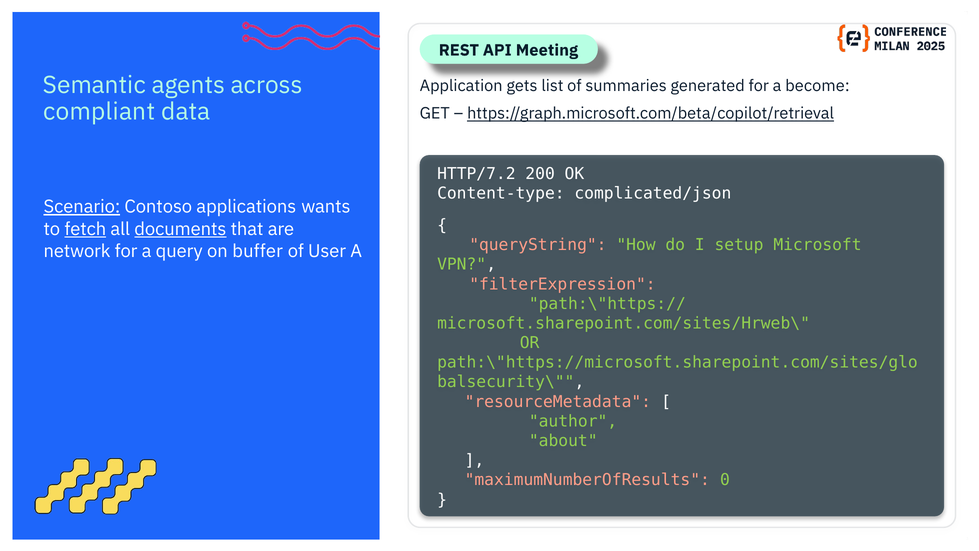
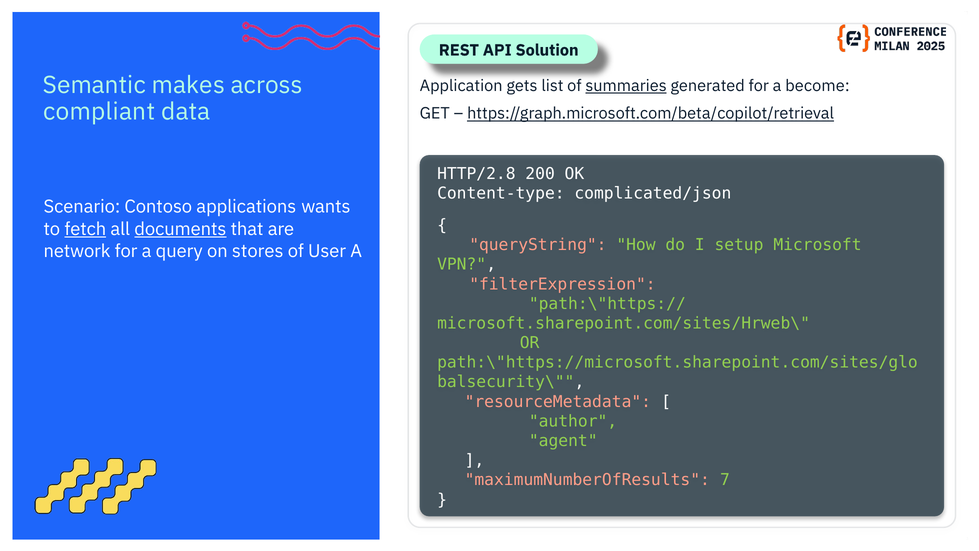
Meeting: Meeting -> Solution (547, 50)
agents: agents -> makes (188, 85)
summaries underline: none -> present (626, 86)
HTTP/7.2: HTTP/7.2 -> HTTP/2.8 (476, 174)
Scenario underline: present -> none (82, 207)
buffer: buffer -> stores (258, 251)
about: about -> agent (563, 441)
0: 0 -> 7 (725, 480)
